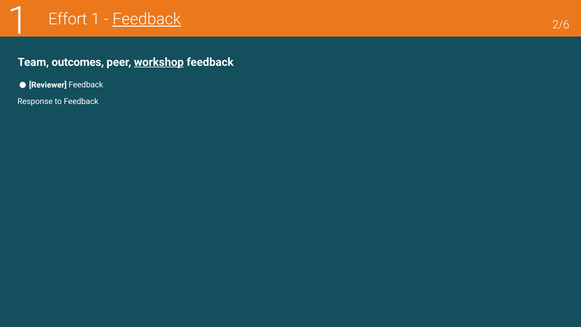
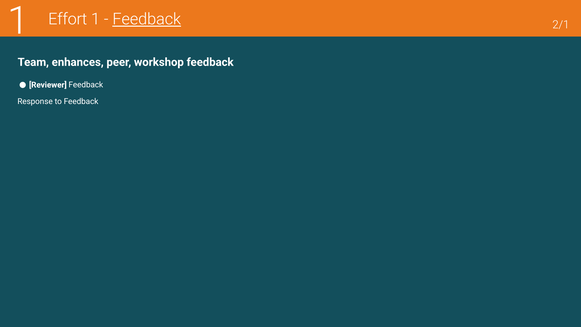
2/6: 2/6 -> 2/1 (561, 25)
outcomes: outcomes -> enhances (78, 62)
workshop underline: present -> none (159, 62)
